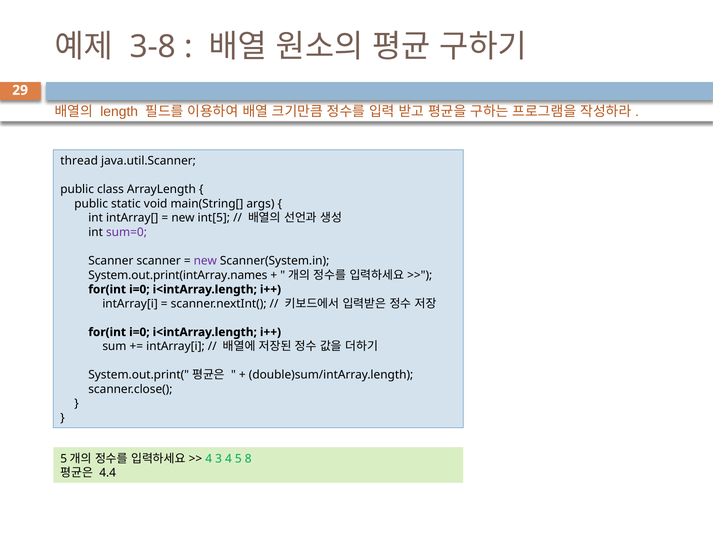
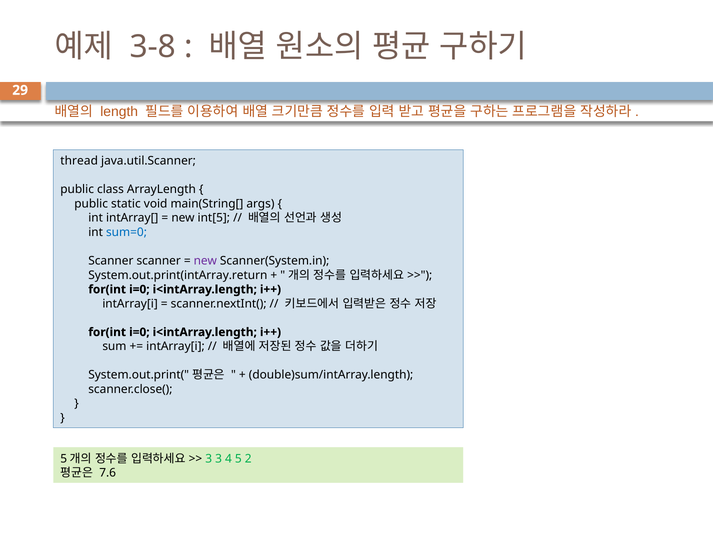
sum=0 colour: purple -> blue (127, 232)
System.out.print(intArray.names: System.out.print(intArray.names -> System.out.print(intArray.return (178, 275)
4: 4 -> 3 (209, 458)
8: 8 -> 2 (248, 458)
4.4: 4.4 -> 7.6 (108, 473)
